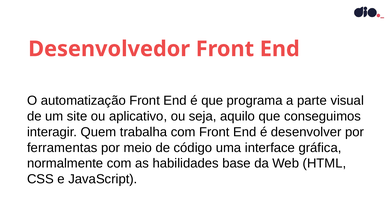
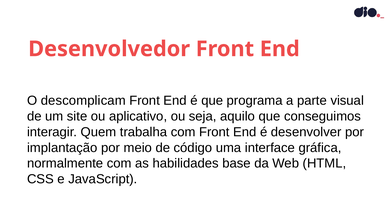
automatização: automatização -> descomplicam (83, 100)
ferramentas: ferramentas -> implantação (62, 147)
